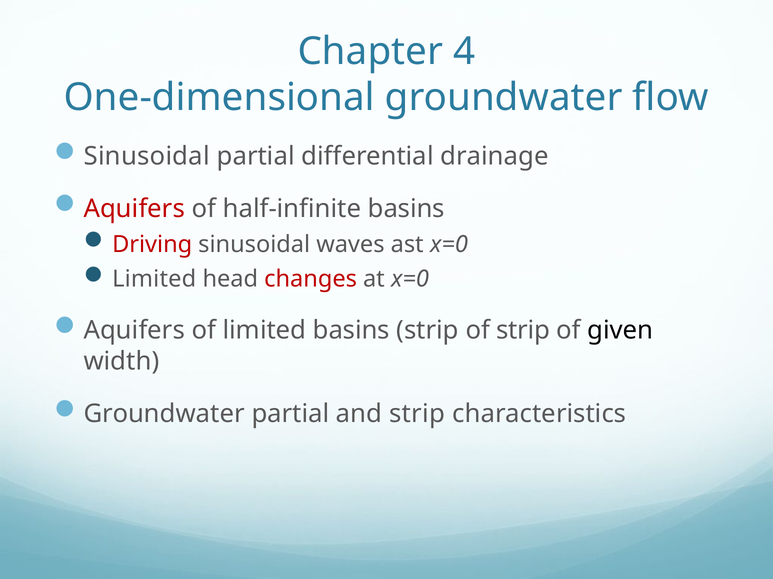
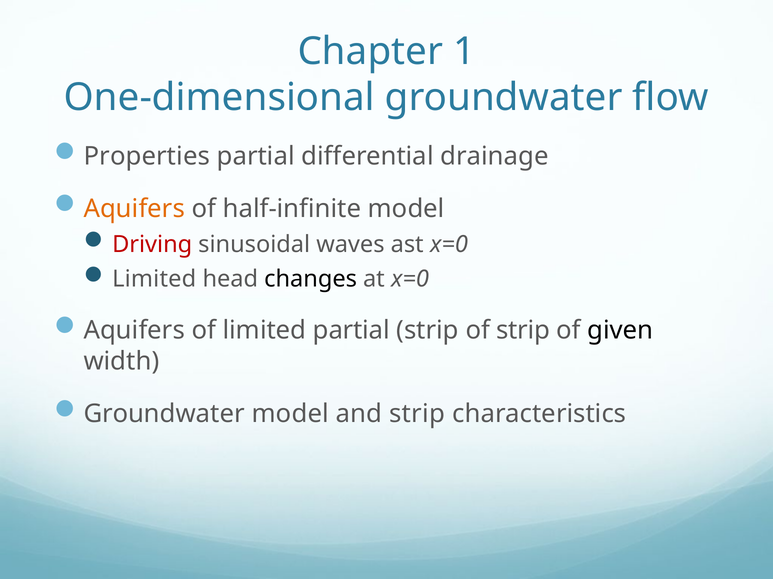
4: 4 -> 1 (464, 51)
Sinusoidal: Sinusoidal -> Properties (147, 156)
Aquifers colour: red -> orange (134, 209)
half-infinite basins: basins -> model (406, 209)
changes colour: red -> black (311, 280)
limited basins: basins -> partial (351, 331)
Groundwater partial: partial -> model (290, 414)
